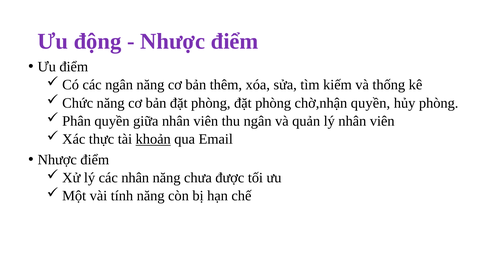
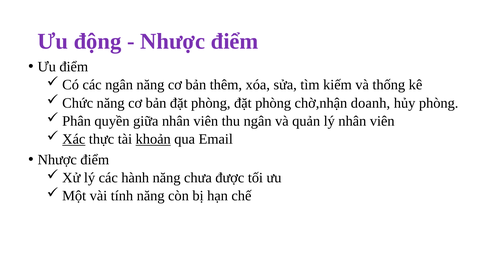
chờ,nhận quyền: quyền -> doanh (370, 103)
Xác underline: none -> present (74, 139)
các nhân: nhân -> hành (135, 178)
